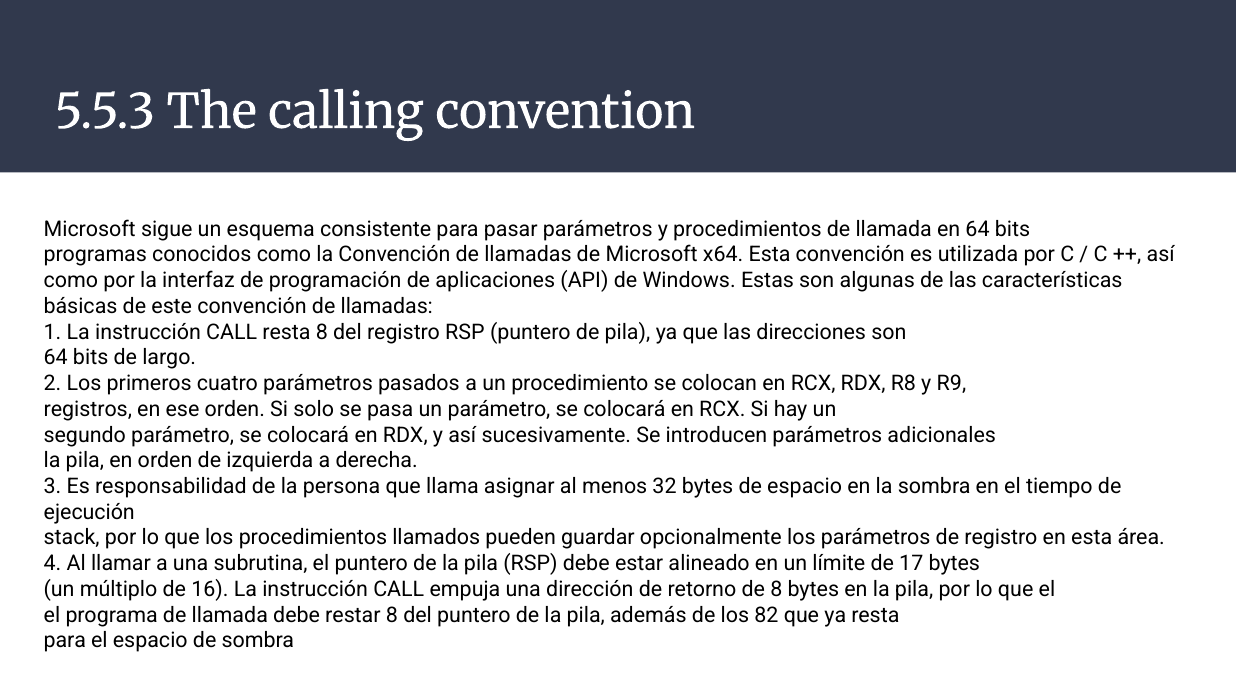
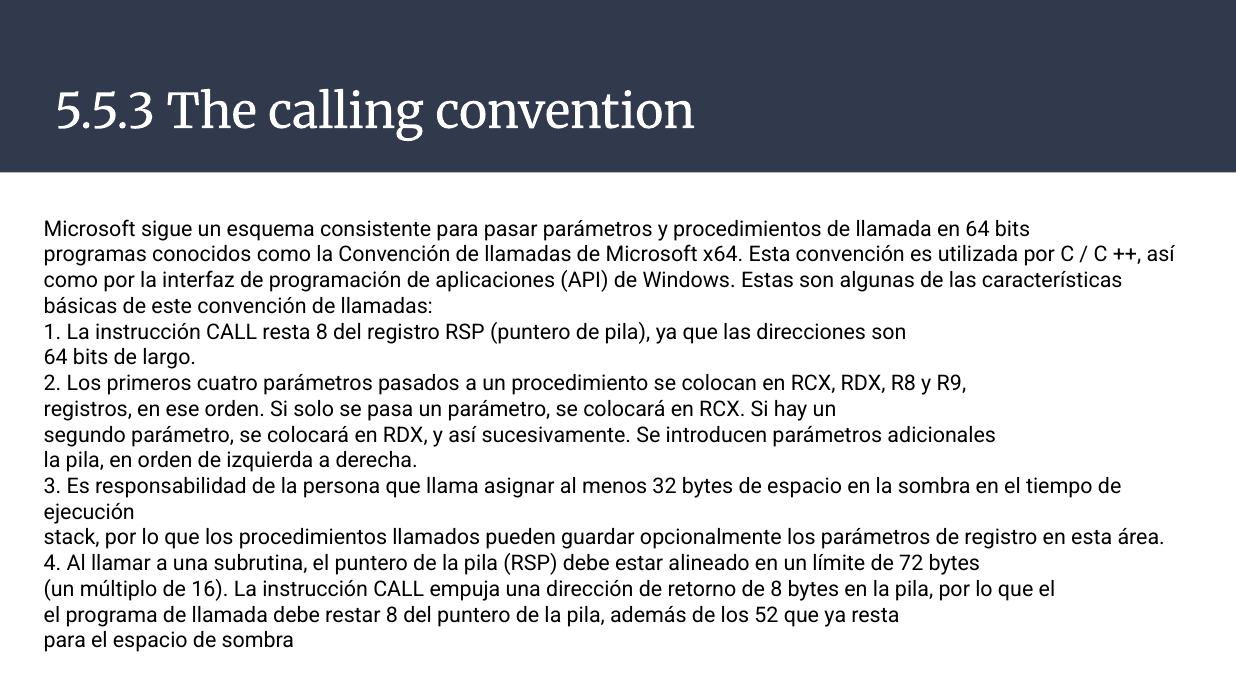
17: 17 -> 72 (911, 564)
82: 82 -> 52 (766, 615)
